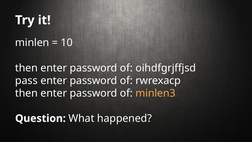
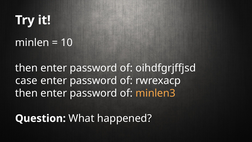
pass: pass -> case (26, 80)
